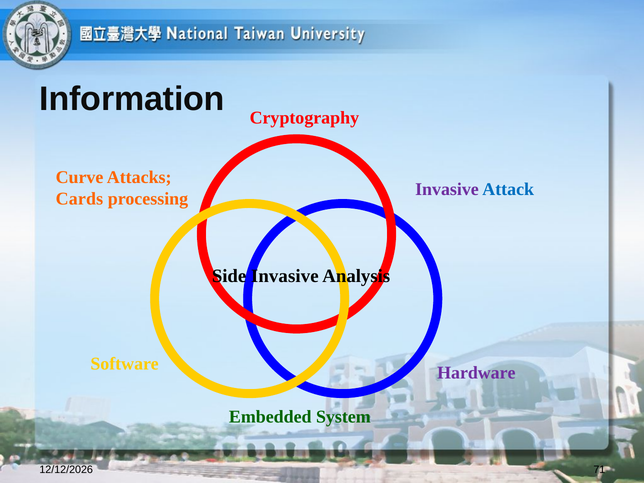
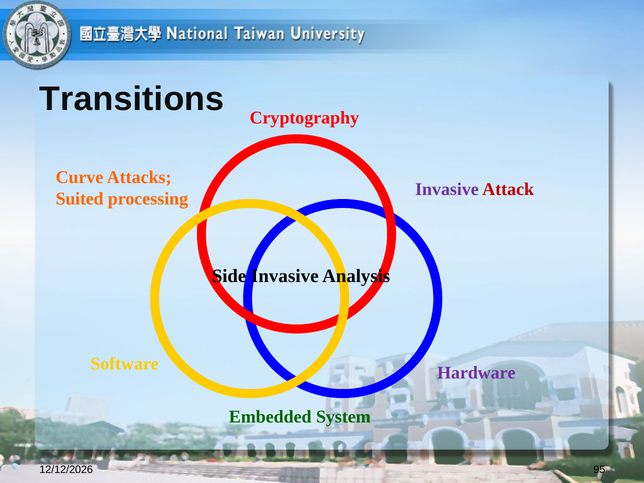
Information: Information -> Transitions (132, 99)
Attack colour: blue -> red (508, 189)
Cards: Cards -> Suited (80, 199)
71: 71 -> 95 (599, 470)
